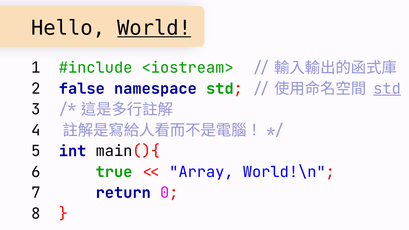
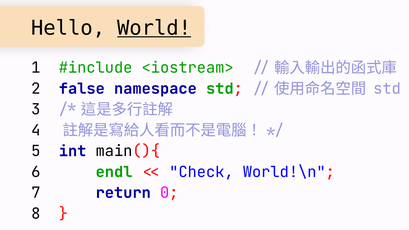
std underline: present -> none (387, 89)
true: true -> endl (114, 172)
Array: Array -> Check (201, 172)
